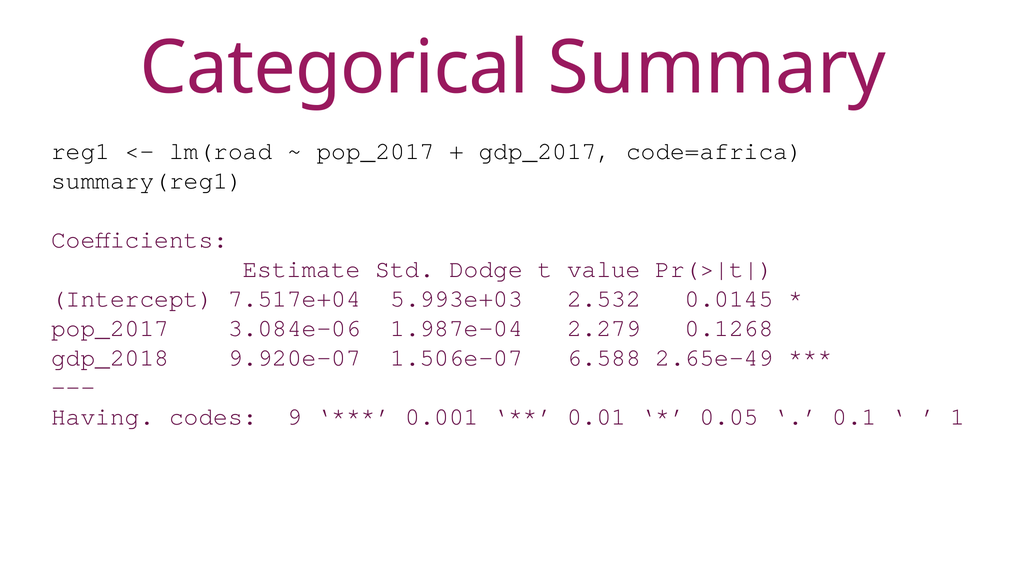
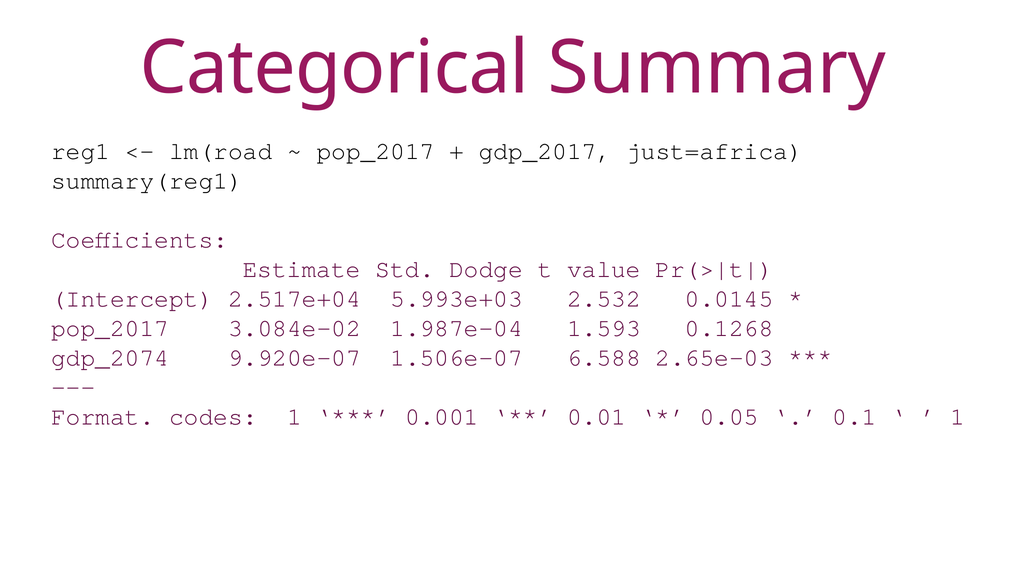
code=africa: code=africa -> just=africa (714, 151)
7.517e+04: 7.517e+04 -> 2.517e+04 (294, 299)
3.084e-06: 3.084e-06 -> 3.084e-02 (294, 328)
2.279: 2.279 -> 1.593 (604, 328)
gdp_2018: gdp_2018 -> gdp_2074 (110, 358)
2.65e-49: 2.65e-49 -> 2.65e-03 (714, 358)
Having: Having -> Format (103, 417)
codes 9: 9 -> 1 (294, 417)
